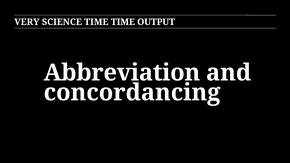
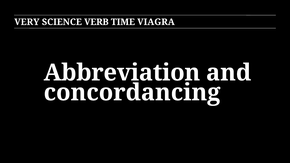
SCIENCE TIME: TIME -> VERB (96, 22)
OUTPUT: OUTPUT -> VIAGRA (156, 22)
